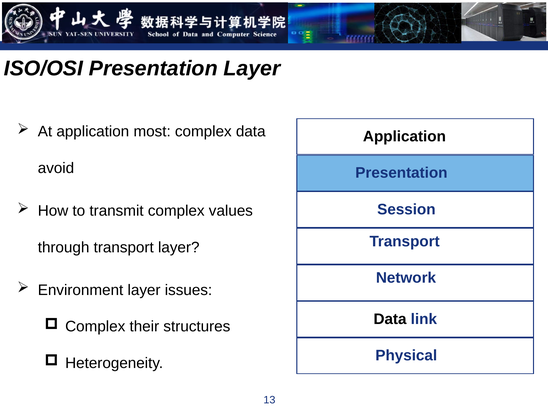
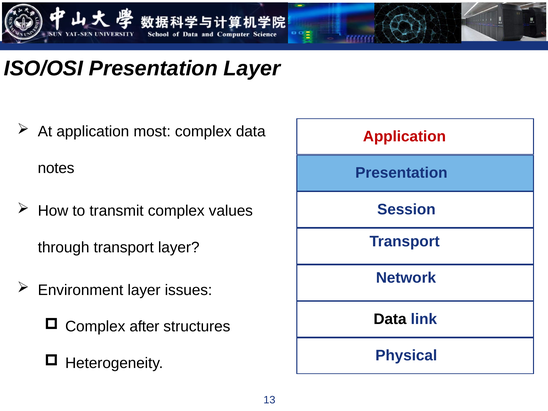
Application colour: black -> red (404, 136)
avoid: avoid -> notes (56, 168)
their: their -> after (144, 327)
